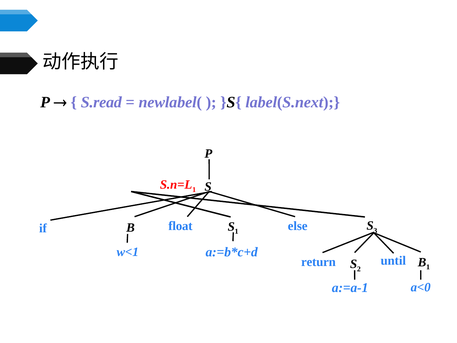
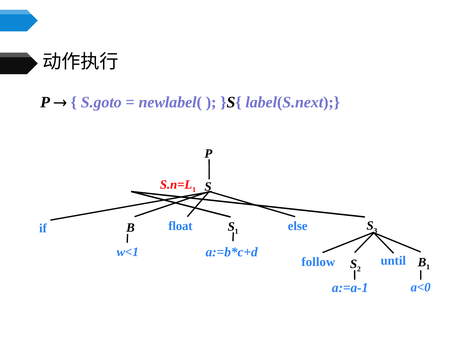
S.read: S.read -> S.goto (101, 102)
return: return -> follow (318, 262)
